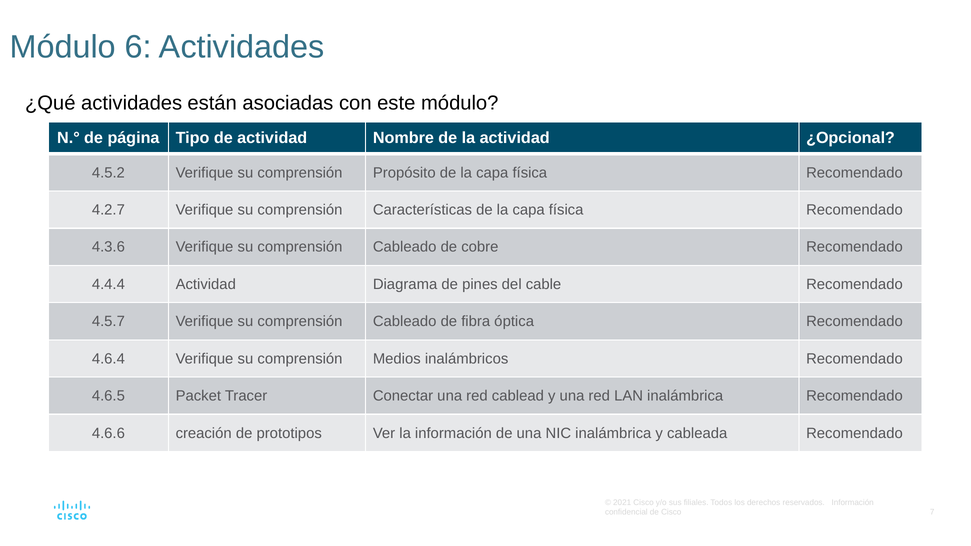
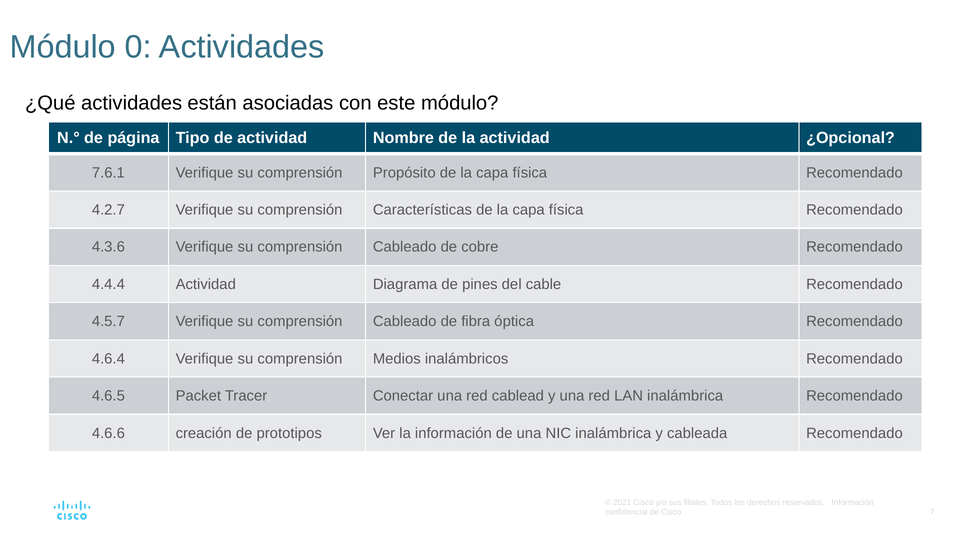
6: 6 -> 0 (138, 47)
4.5.2: 4.5.2 -> 7.6.1 (108, 173)
